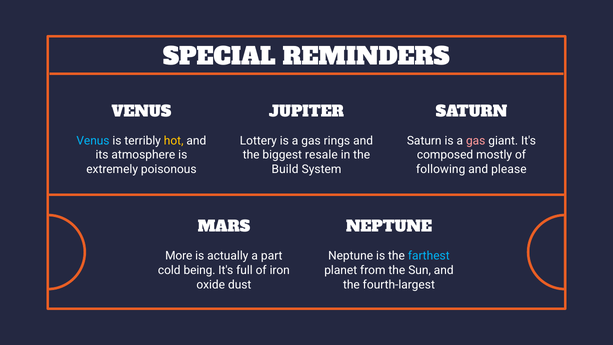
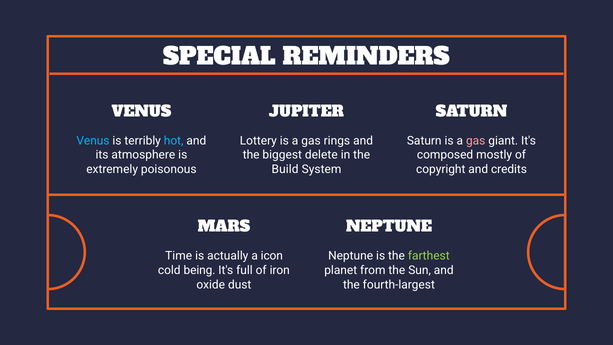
hot colour: yellow -> light blue (174, 141)
resale: resale -> delete (321, 155)
following: following -> copyright (441, 169)
please: please -> credits (509, 169)
More: More -> Time (179, 256)
part: part -> icon (272, 256)
farthest colour: light blue -> light green (429, 256)
